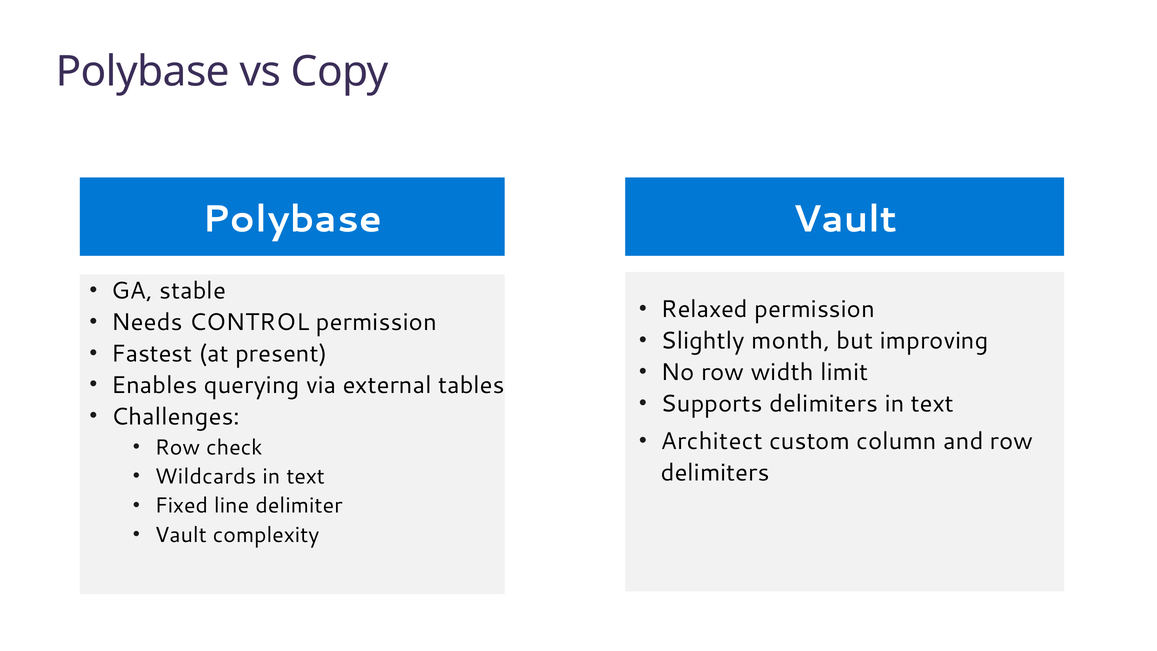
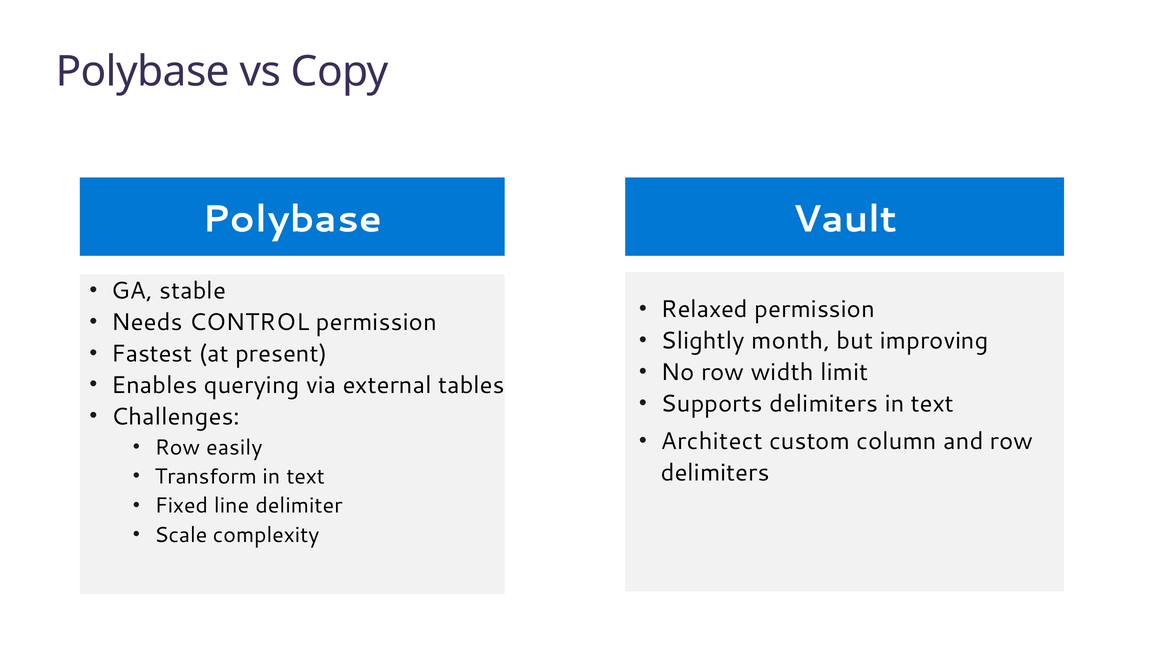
check: check -> easily (234, 447)
Wildcards: Wildcards -> Transform (206, 476)
Vault: Vault -> Scale (181, 535)
